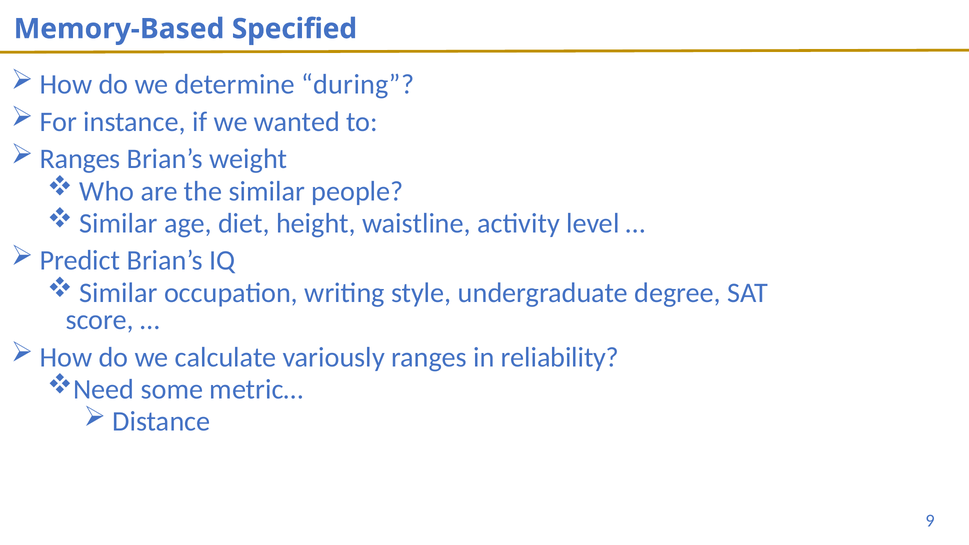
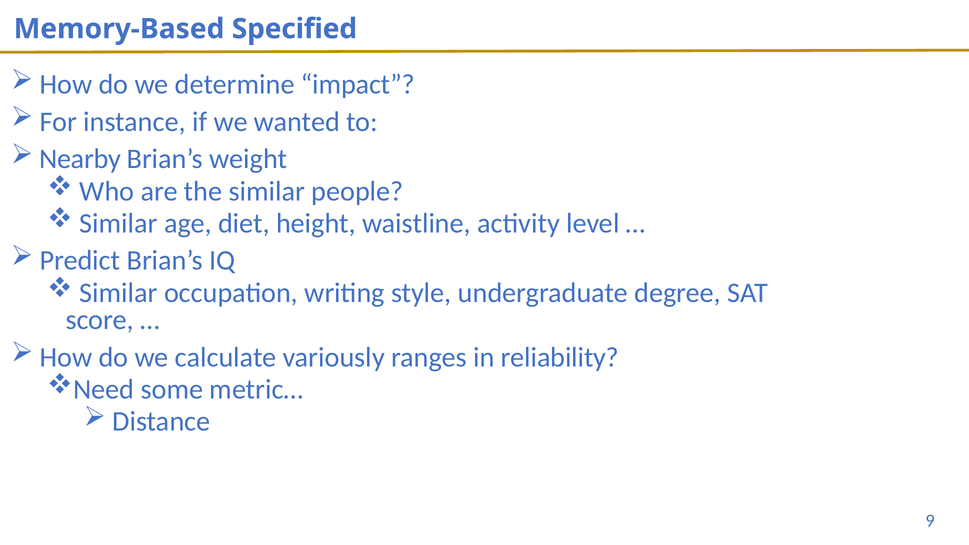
during: during -> impact (358, 85)
Ranges: Ranges -> Nearby (80, 159)
